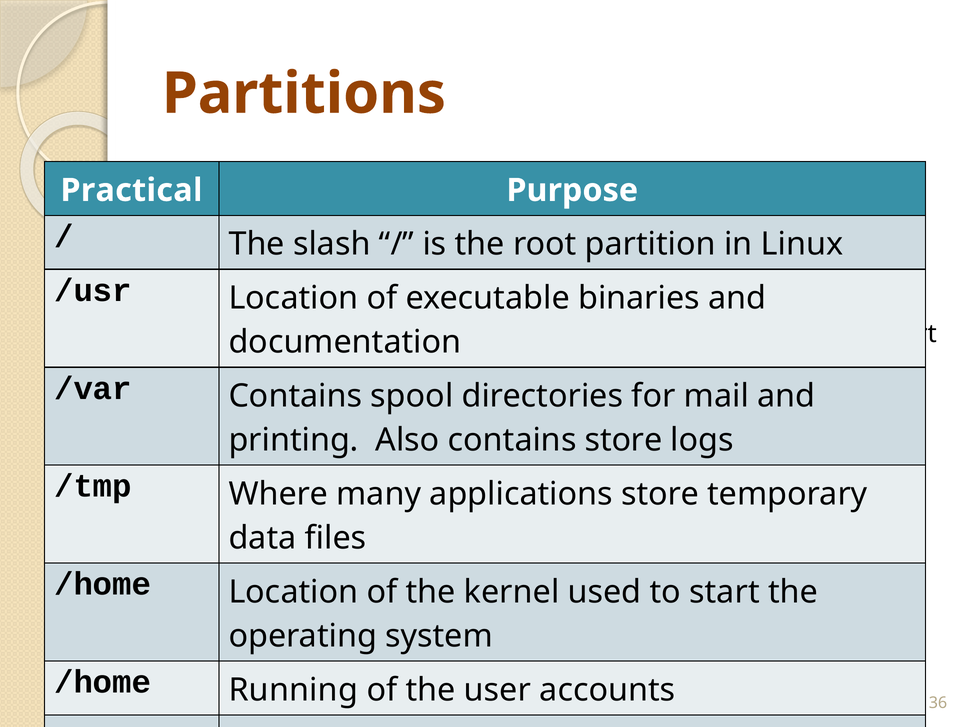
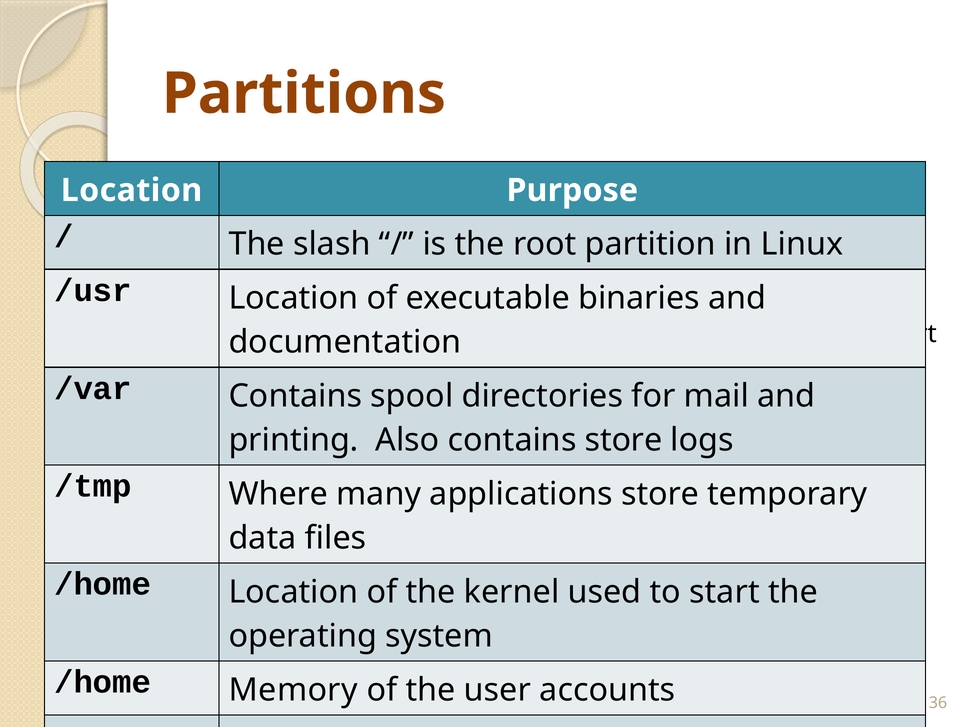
Practical: Practical -> Location (131, 190)
/home Running: Running -> Memory (293, 690)
